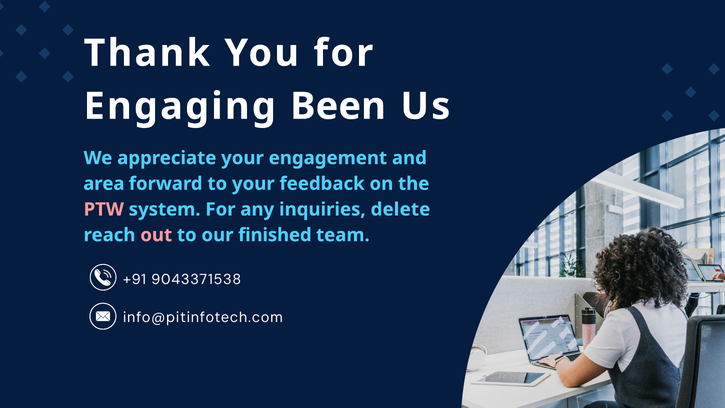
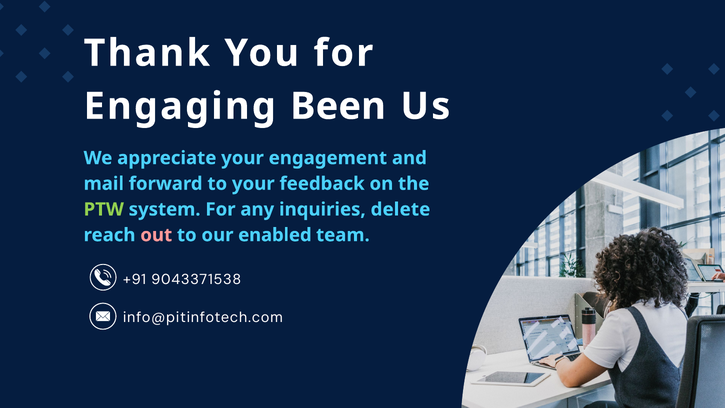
area: area -> mail (104, 184)
PTW colour: pink -> light green (104, 209)
finished: finished -> enabled (275, 235)
